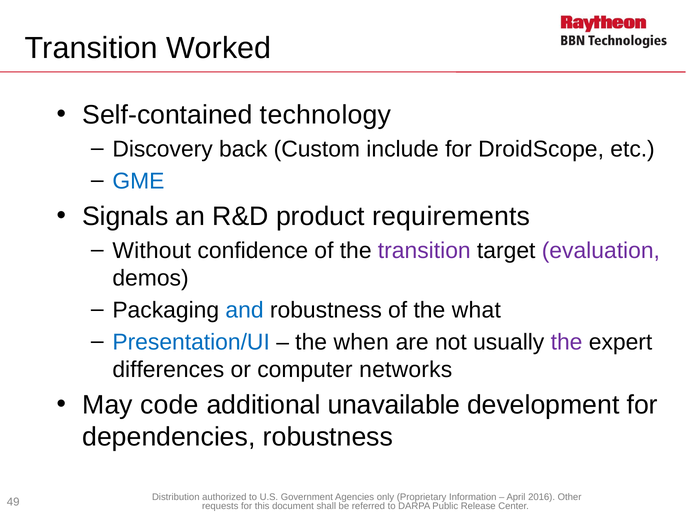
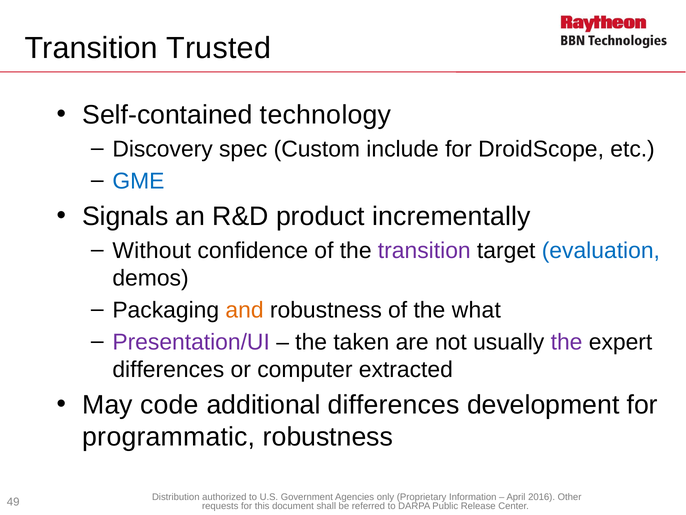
Worked: Worked -> Trusted (219, 48)
back: back -> spec (243, 149)
requirements: requirements -> incrementally (451, 216)
evaluation colour: purple -> blue (601, 250)
and colour: blue -> orange (245, 310)
Presentation/UI colour: blue -> purple (191, 342)
when: when -> taken (361, 342)
networks: networks -> extracted (406, 369)
additional unavailable: unavailable -> differences (394, 404)
dependencies: dependencies -> programmatic (169, 436)
